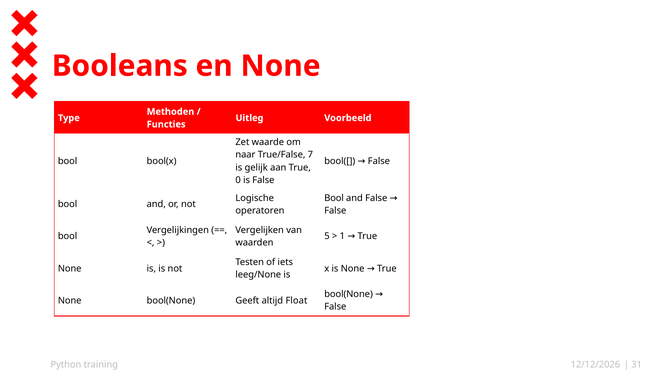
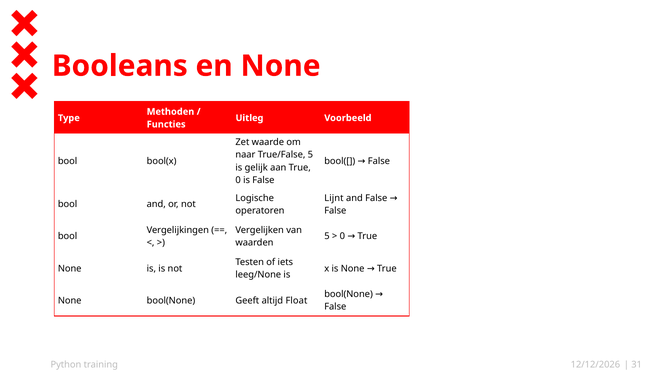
True/False 7: 7 -> 5 (310, 155)
Bool: Bool -> Lijnt (334, 198)
1: 1 -> 0 (342, 237)
